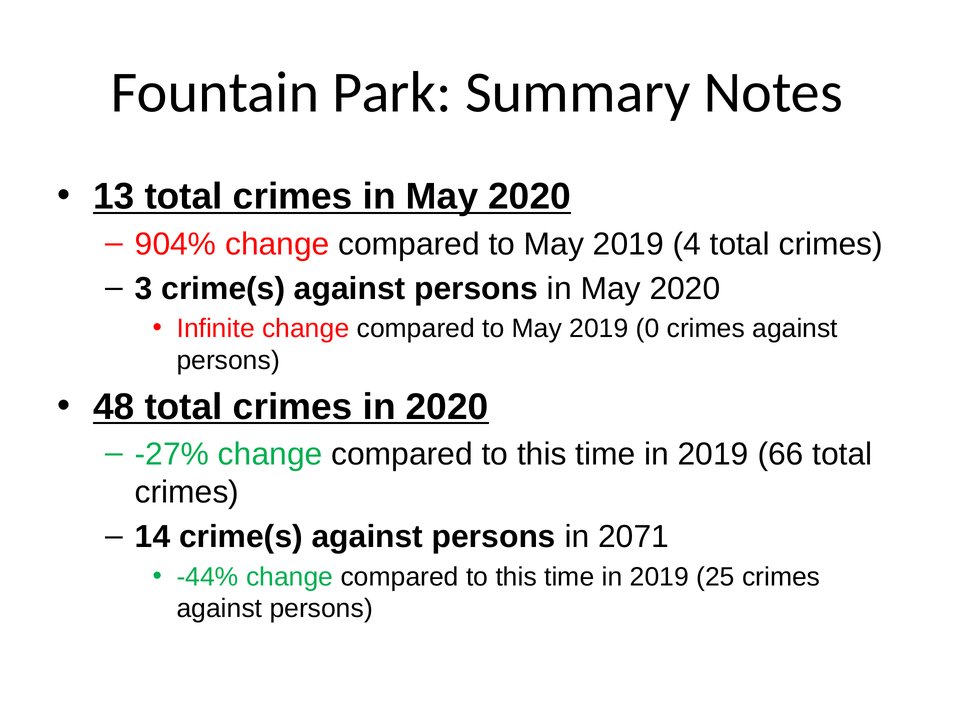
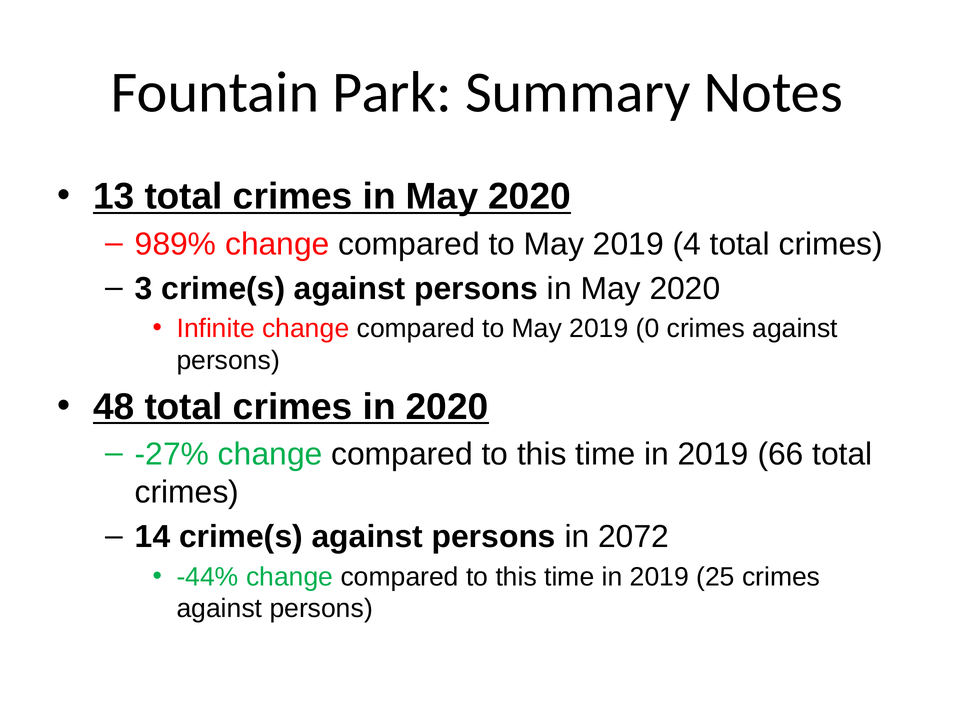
904%: 904% -> 989% (176, 244)
2071: 2071 -> 2072 (634, 537)
